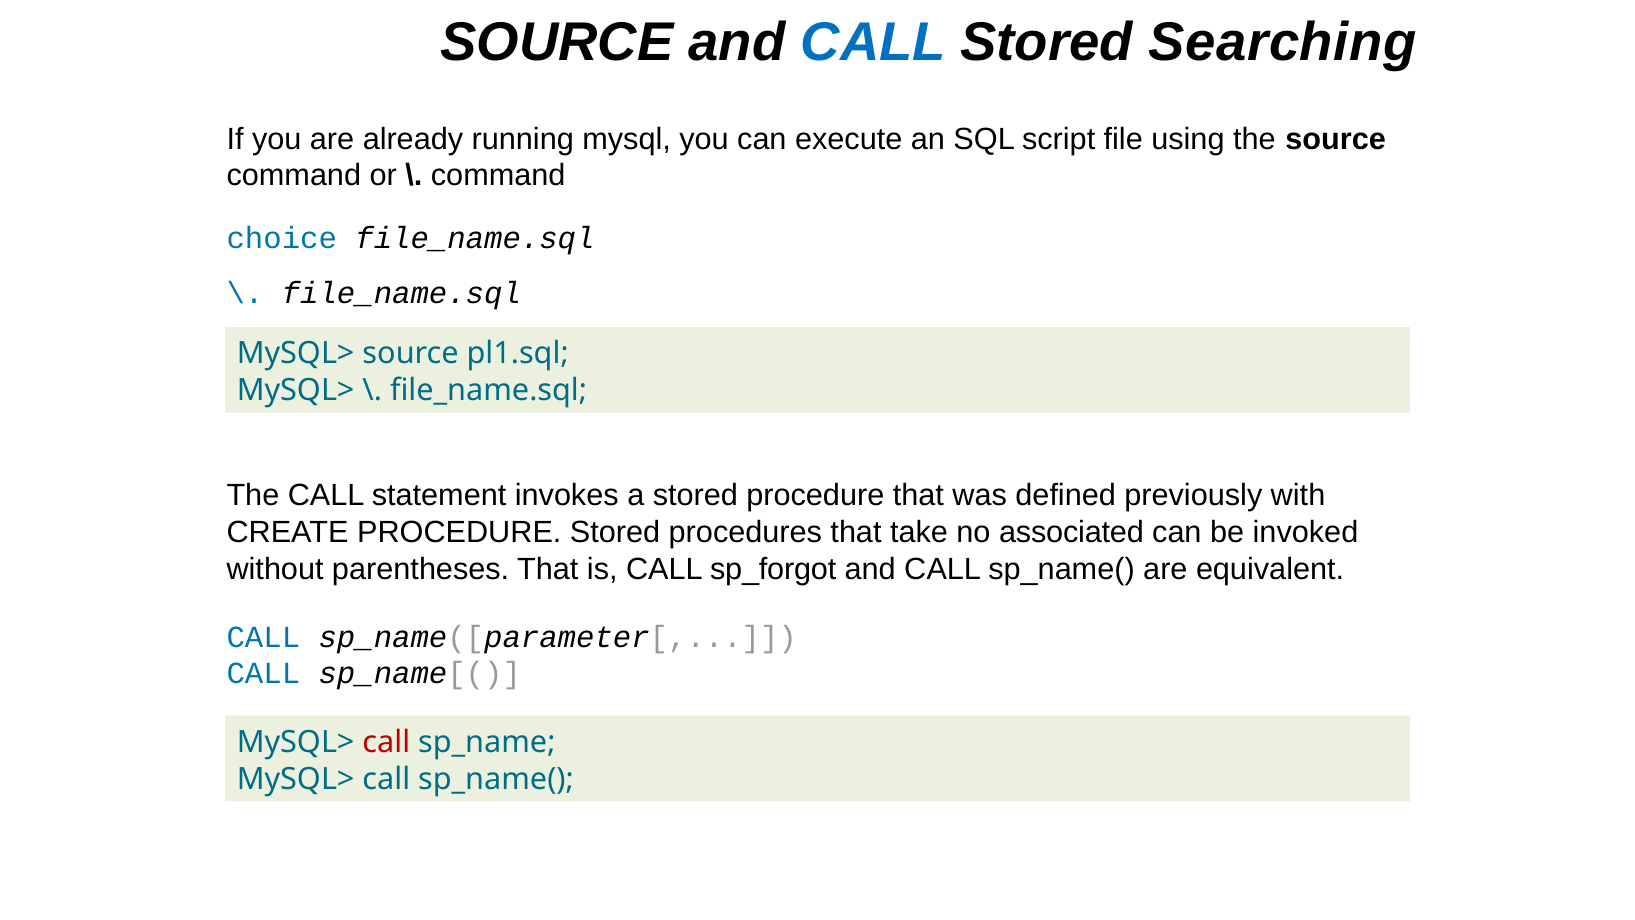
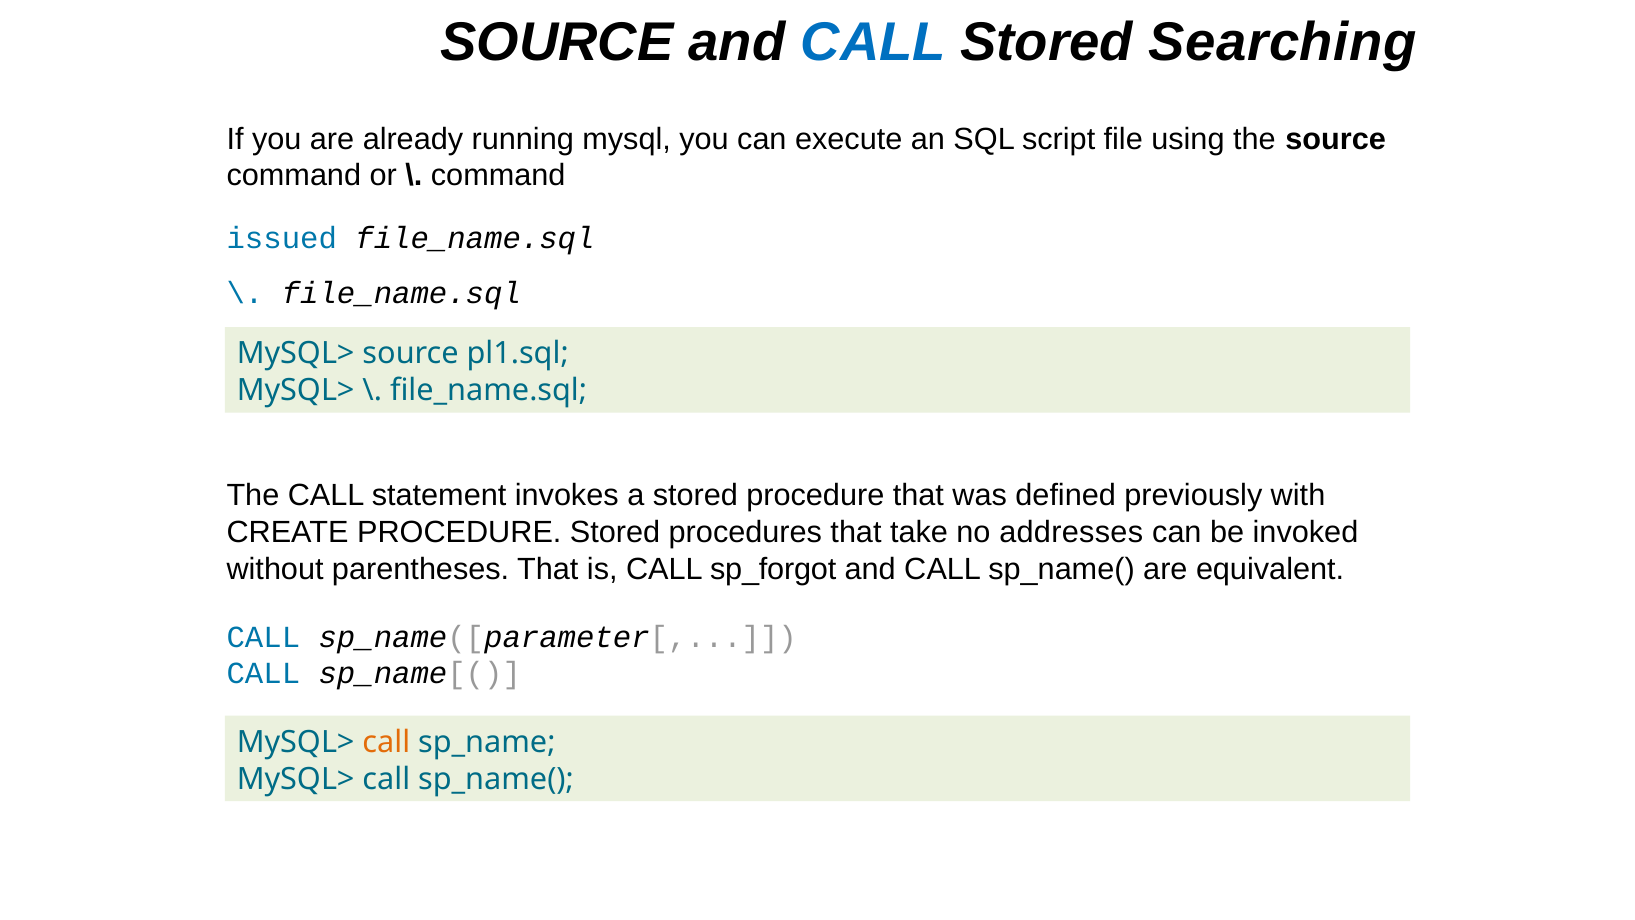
choice: choice -> issued (282, 238)
associated: associated -> addresses (1071, 532)
call colour: red -> orange (386, 742)
